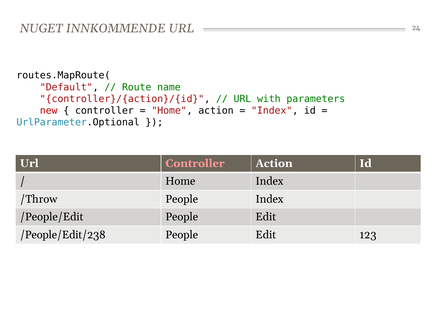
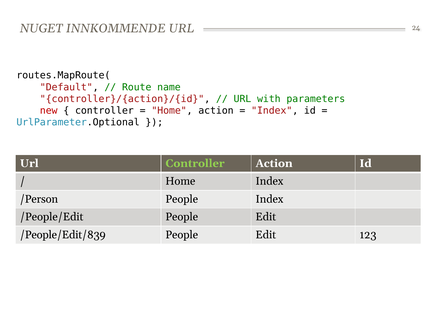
Controller colour: pink -> light green (195, 163)
/Throw: /Throw -> /Person (39, 199)
/People/Edit/238: /People/Edit/238 -> /People/Edit/839 (63, 235)
